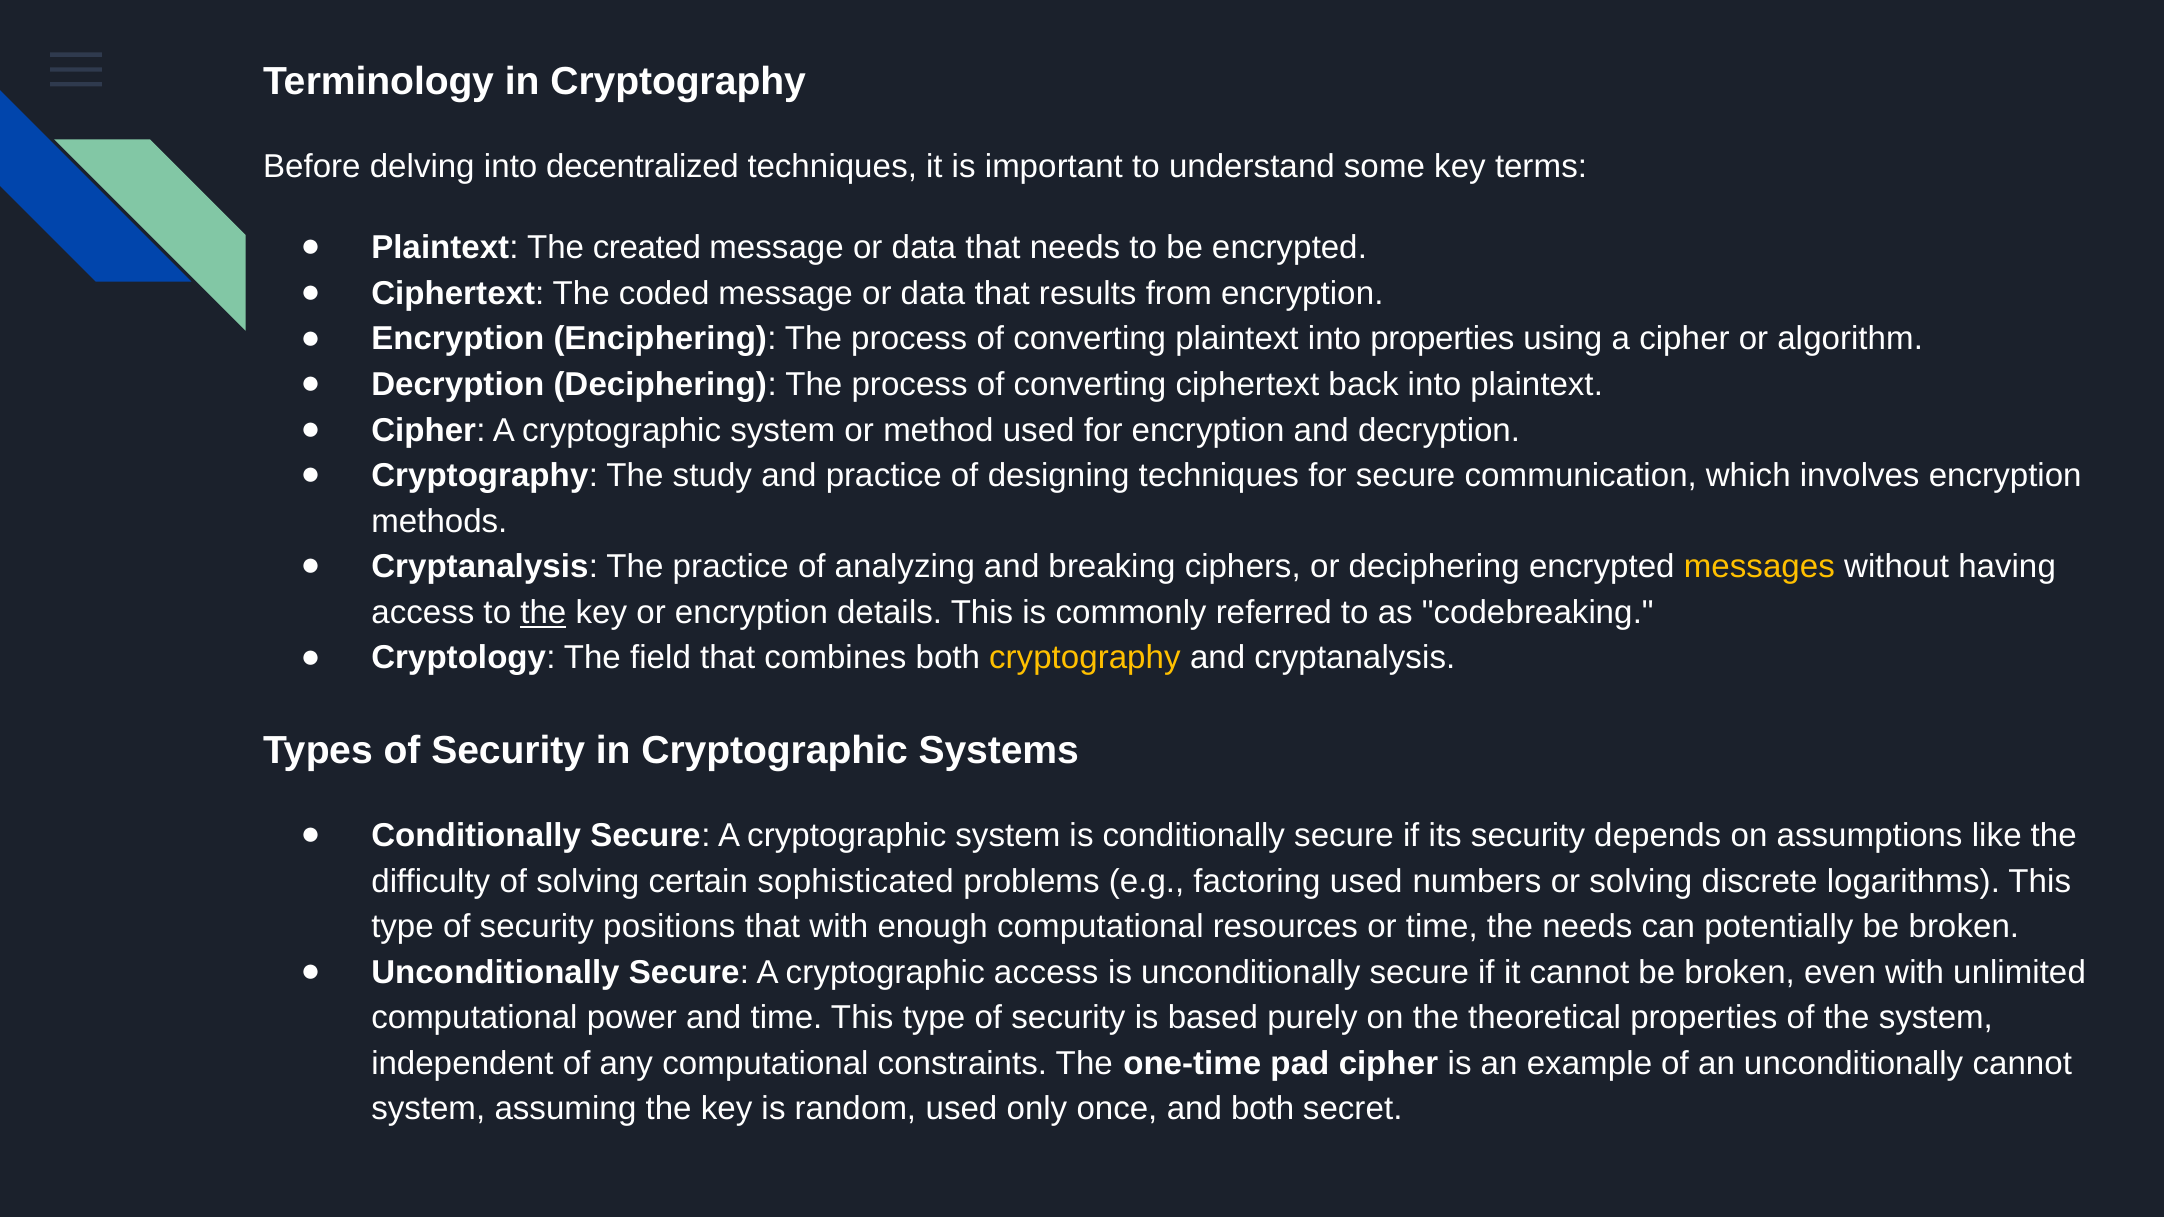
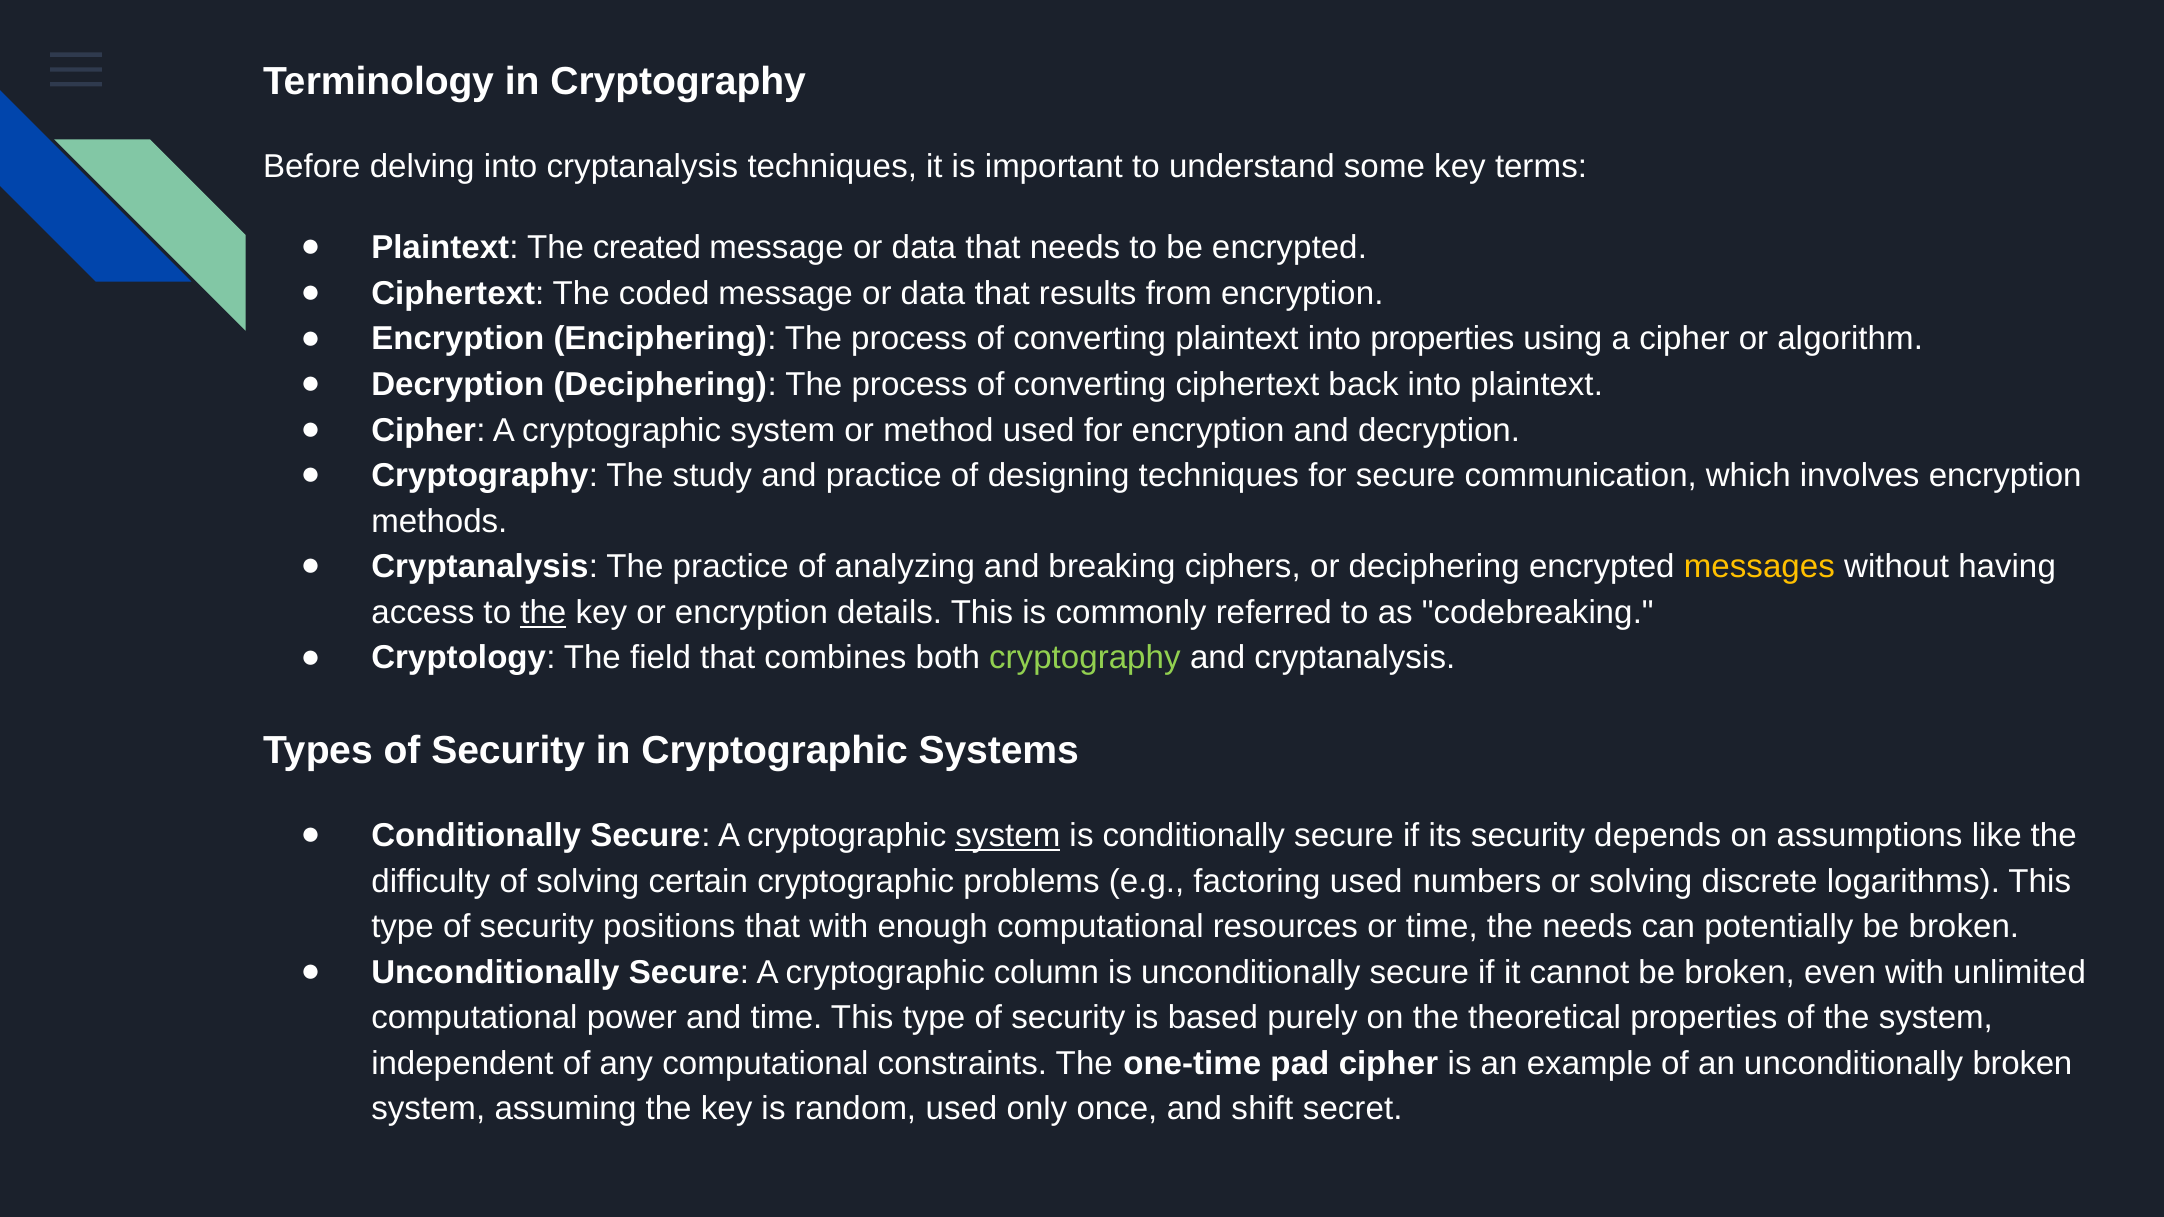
into decentralized: decentralized -> cryptanalysis (642, 166)
cryptography colour: yellow -> light green (1085, 658)
system underline: none -> present (1008, 836)
certain sophisticated: sophisticated -> cryptographic (856, 881)
cryptographic access: access -> column (1047, 973)
unconditionally cannot: cannot -> broken (2022, 1064)
and both: both -> shift (1262, 1109)
